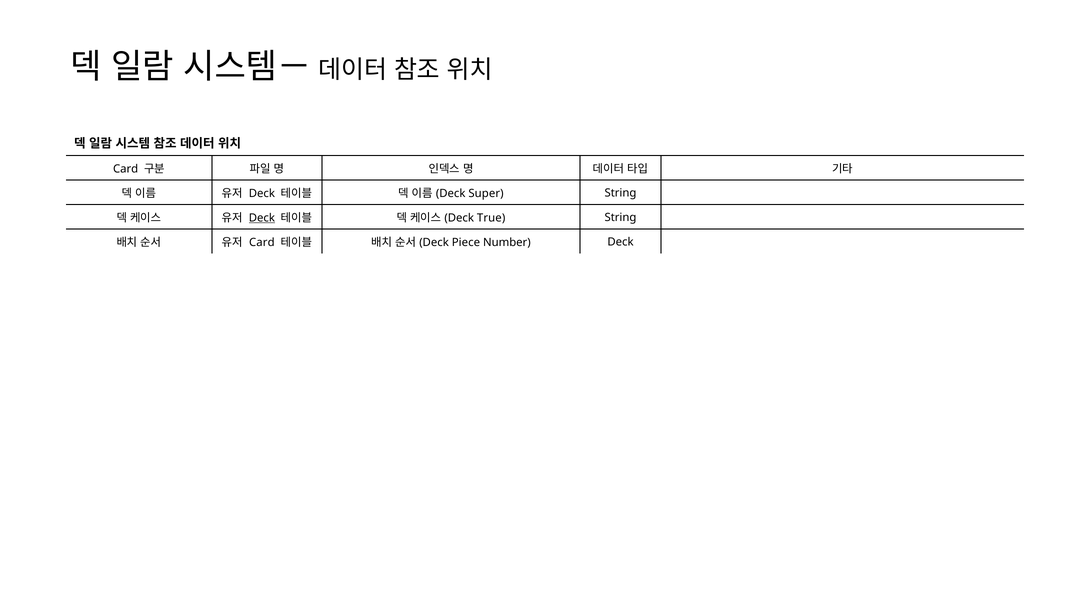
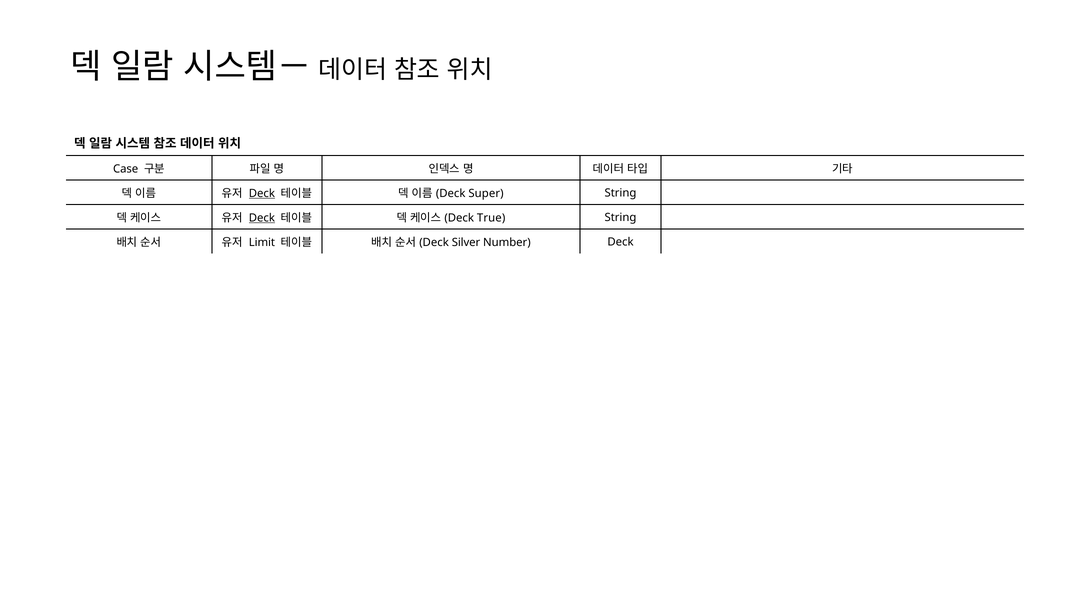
Card: Card -> Case (126, 169)
Deck underline: none -> present (262, 193)
Card: Card -> Limit (262, 242)
Piece: Piece -> Silver (466, 242)
